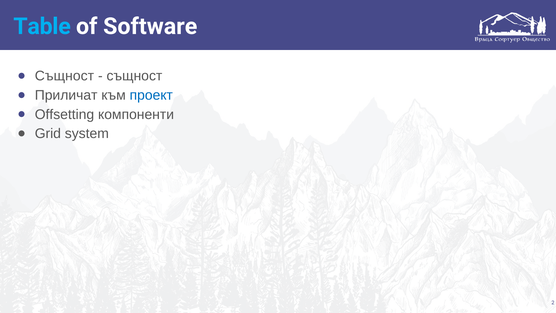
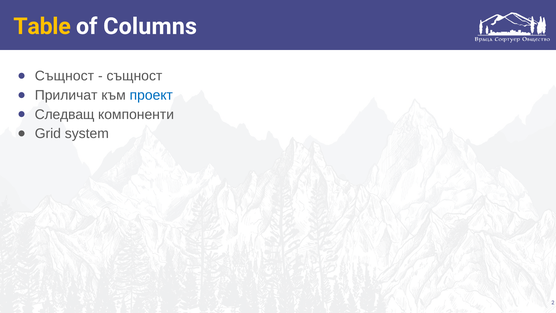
Table colour: light blue -> yellow (42, 26)
Software: Software -> Columns (150, 26)
Offsetting: Offsetting -> Следващ (65, 114)
